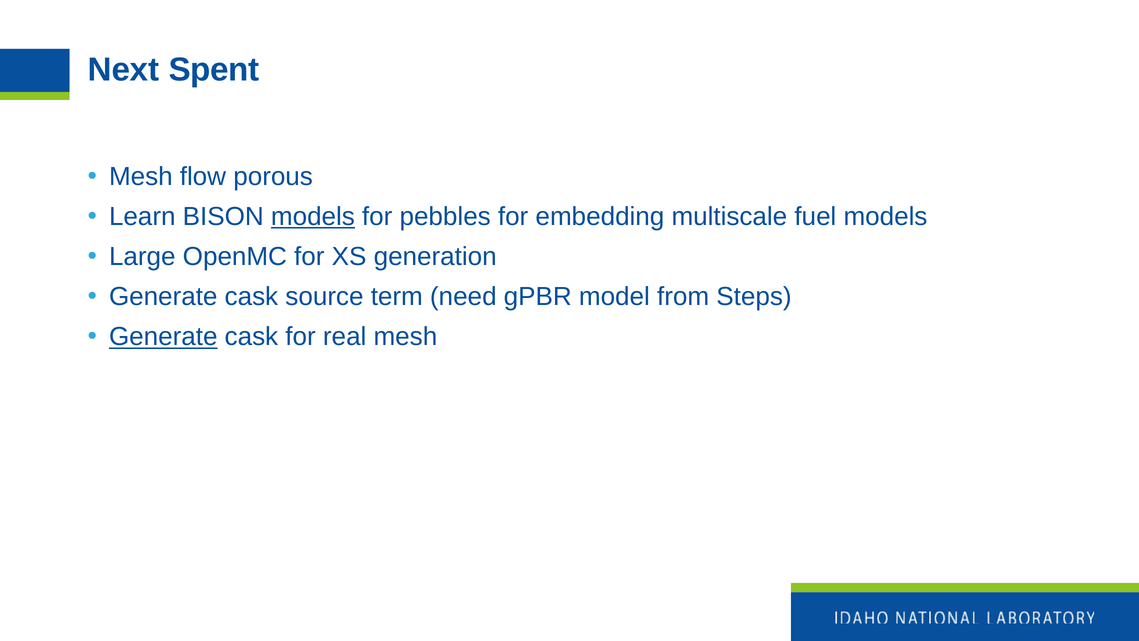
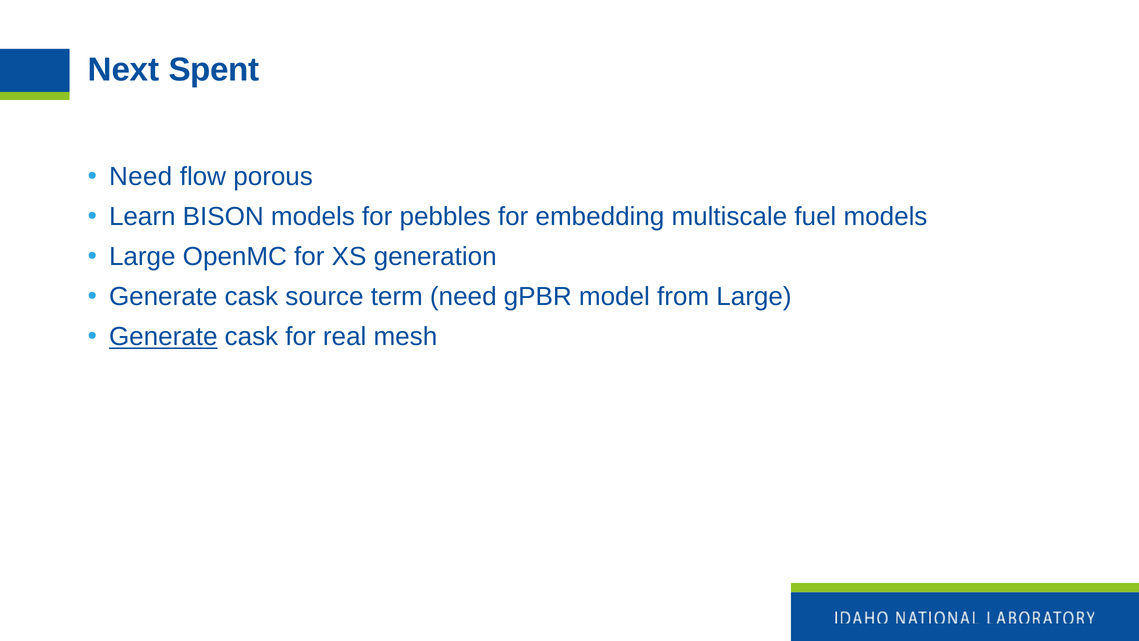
Mesh: Mesh -> Need (141, 176)
models underline: present -> none (313, 217)
from Steps: Steps -> Large (754, 297)
